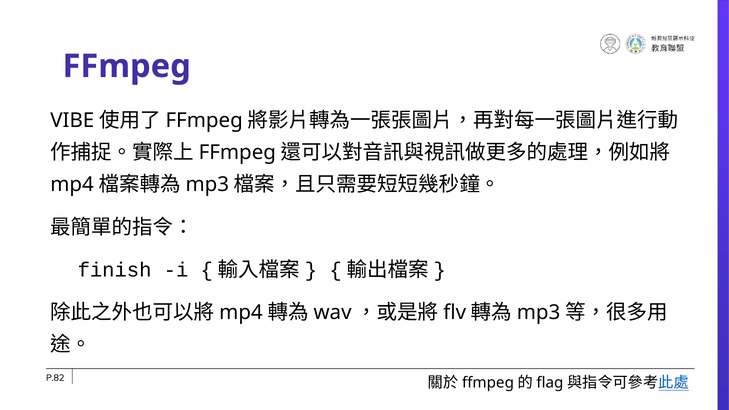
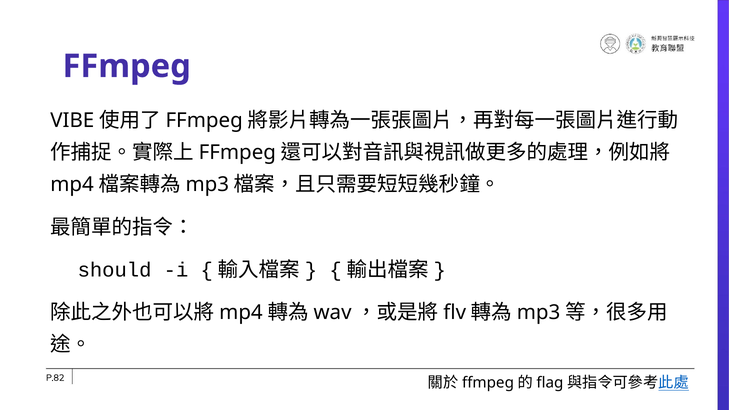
finish: finish -> should (115, 270)
